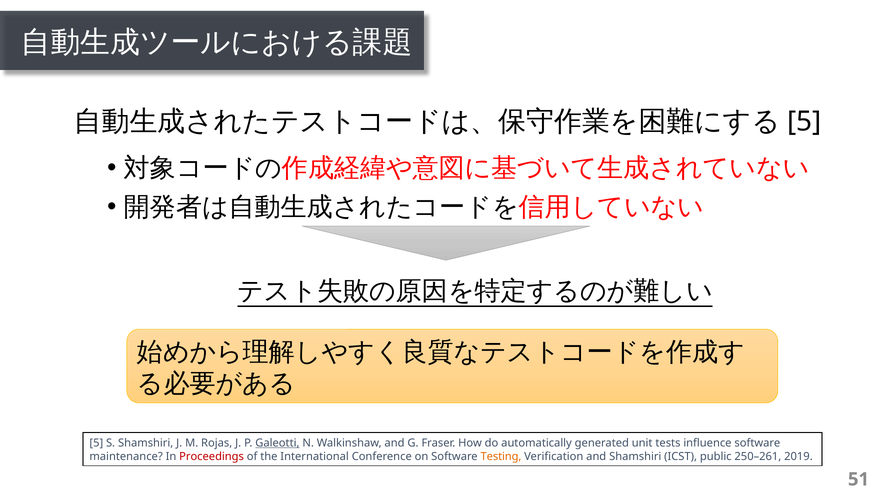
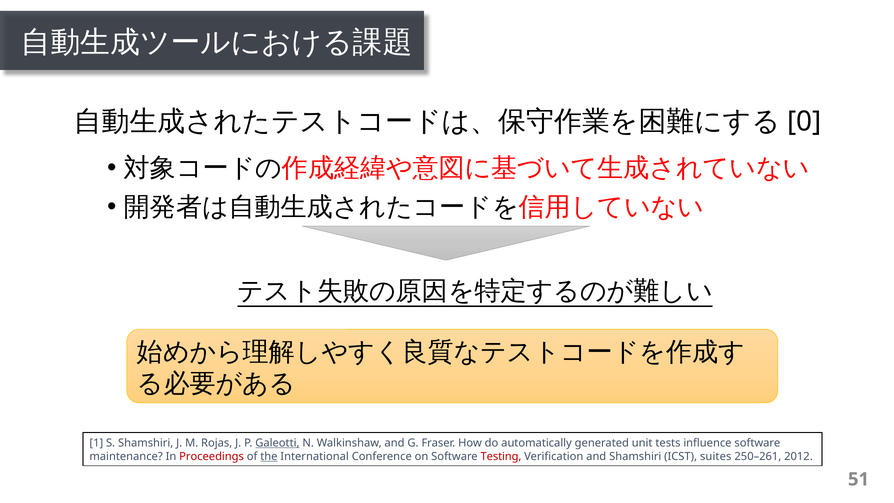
5: 5 -> 0 (804, 122)
5: 5 -> 1 (96, 443)
the underline: none -> present (269, 456)
Testing colour: orange -> red (501, 456)
public: public -> suites (716, 456)
2019: 2019 -> 2012 (798, 456)
